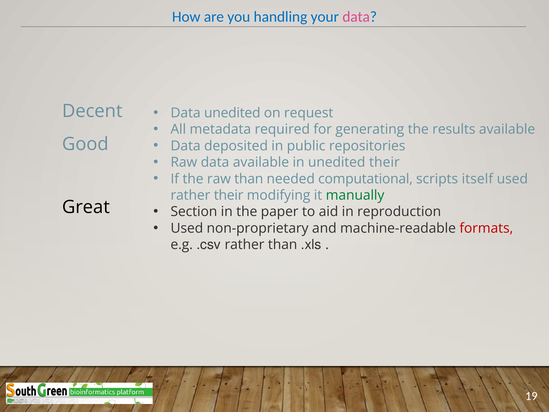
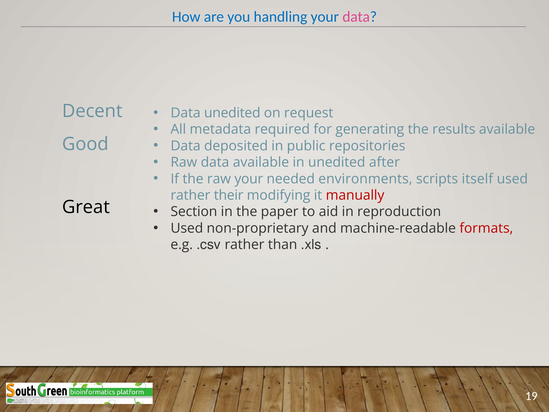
unedited their: their -> after (384, 162)
raw than: than -> your (249, 179)
computational: computational -> environments (365, 179)
manually colour: green -> red (355, 195)
